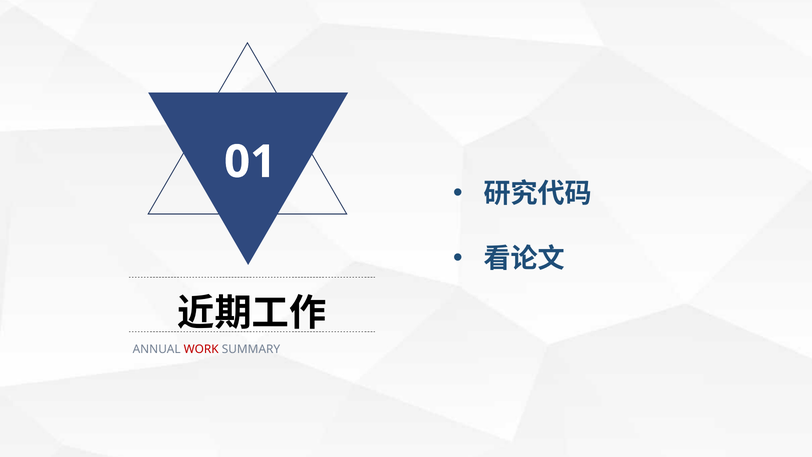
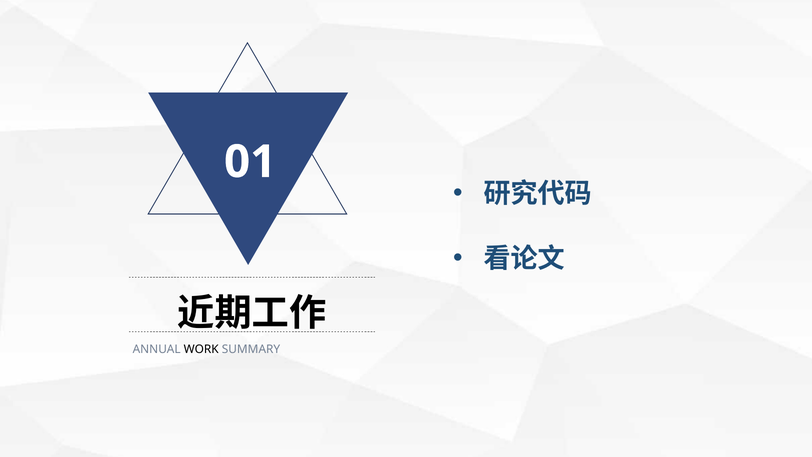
WORK colour: red -> black (201, 349)
